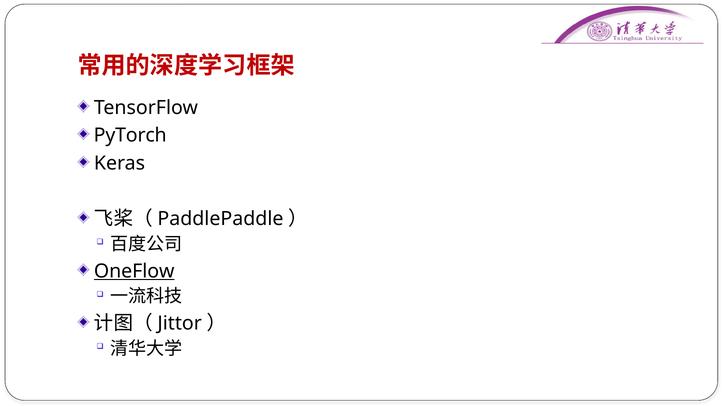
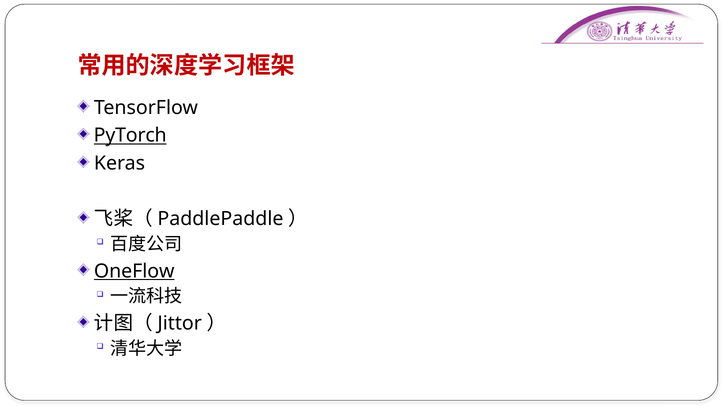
PyTorch underline: none -> present (130, 136)
